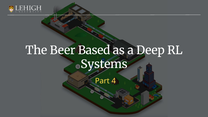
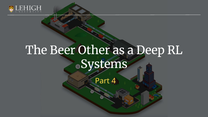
Based: Based -> Other (94, 50)
